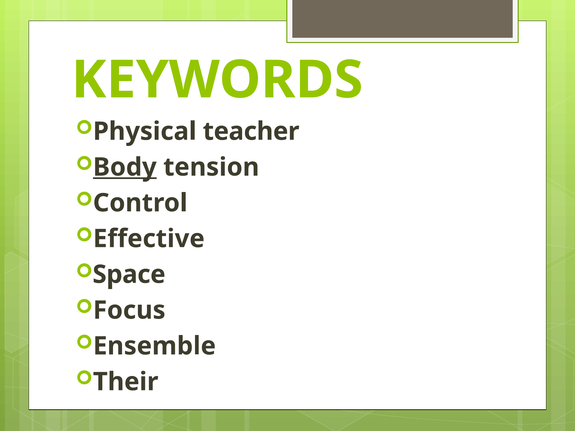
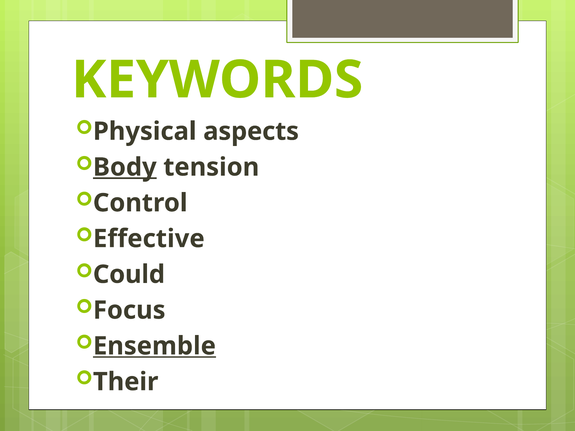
teacher: teacher -> aspects (251, 131)
Space: Space -> Could (129, 275)
Ensemble underline: none -> present (154, 346)
